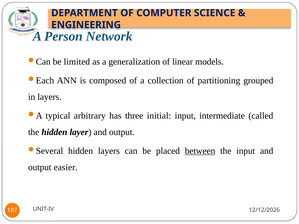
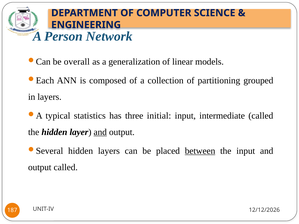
limited: limited -> overall (77, 62)
arbitrary: arbitrary -> statistics (90, 116)
and underline: none -> present (100, 132)
output easier: easier -> called (66, 167)
